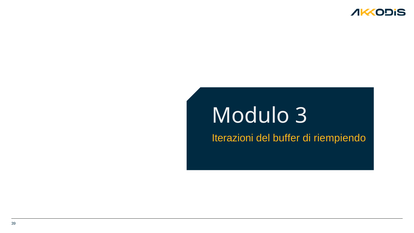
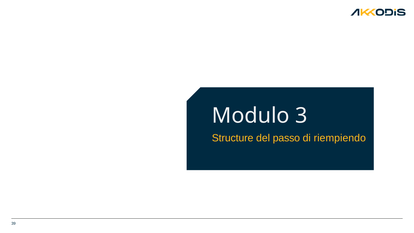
Iterazioni: Iterazioni -> Structure (233, 138)
buffer: buffer -> passo (286, 138)
